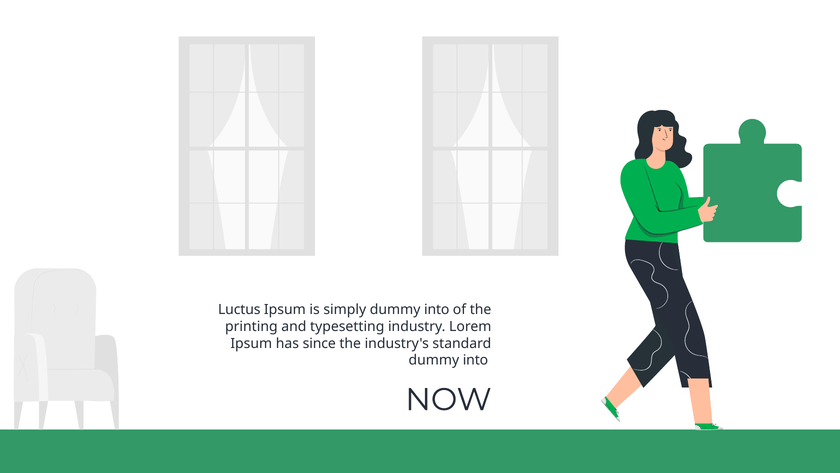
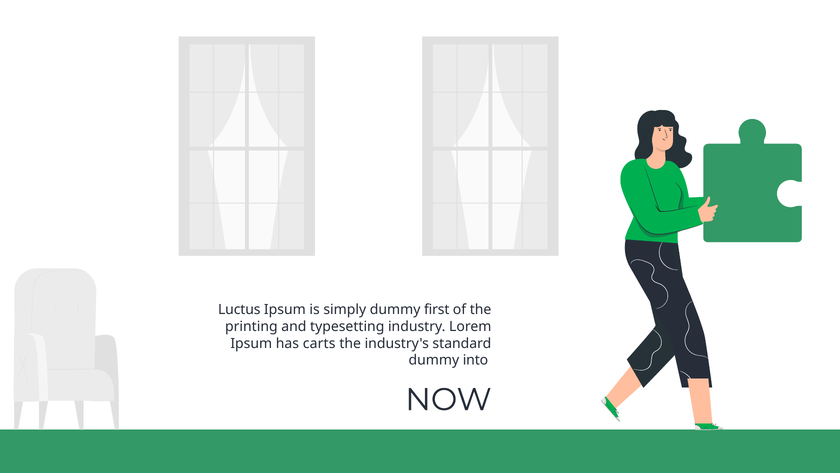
simply dummy into: into -> first (437, 309)
since: since -> carts (319, 343)
